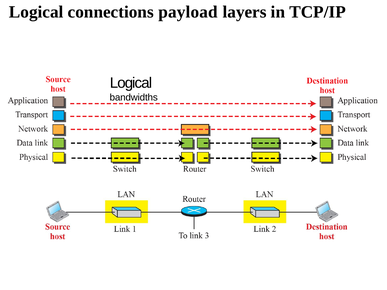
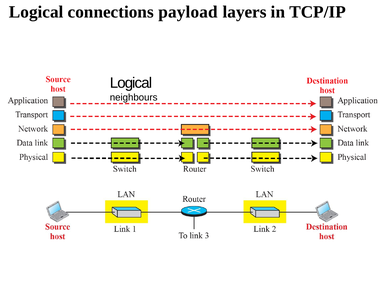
bandwidths: bandwidths -> neighbours (134, 98)
